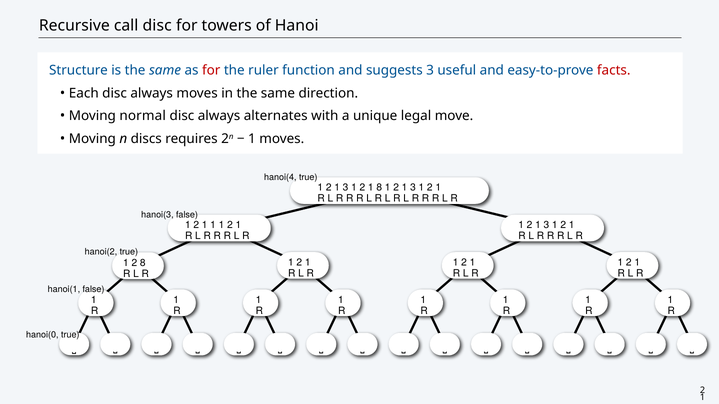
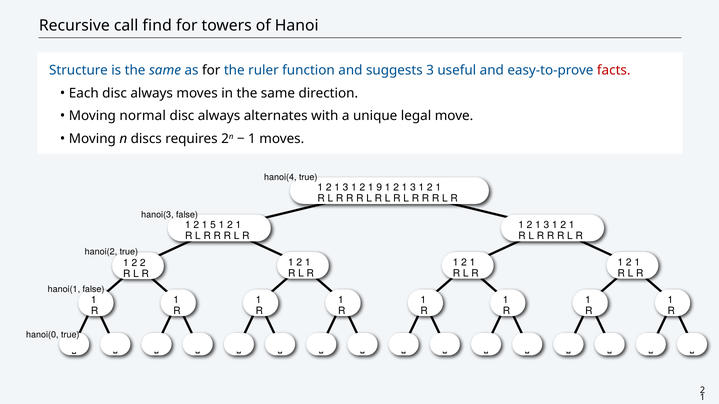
call disc: disc -> find (157, 26)
for colour: red -> black (211, 70)
1 8: 8 -> 9 (379, 188)
2 1 1: 1 -> 5 (213, 225)
2 8: 8 -> 2 (143, 263)
